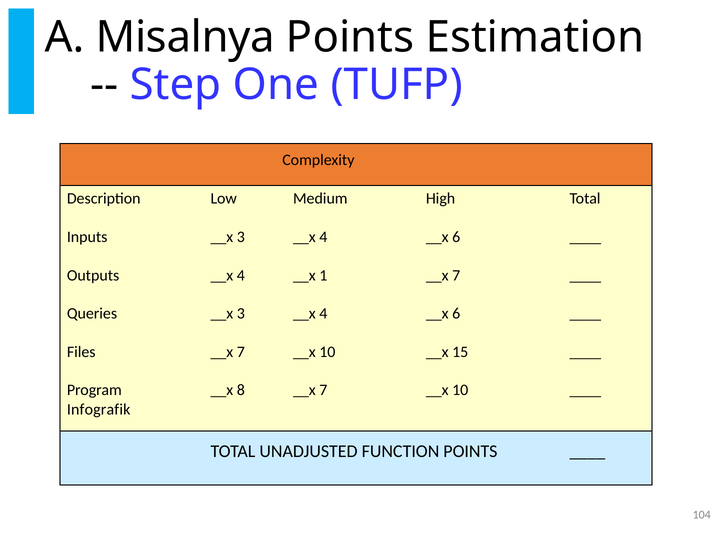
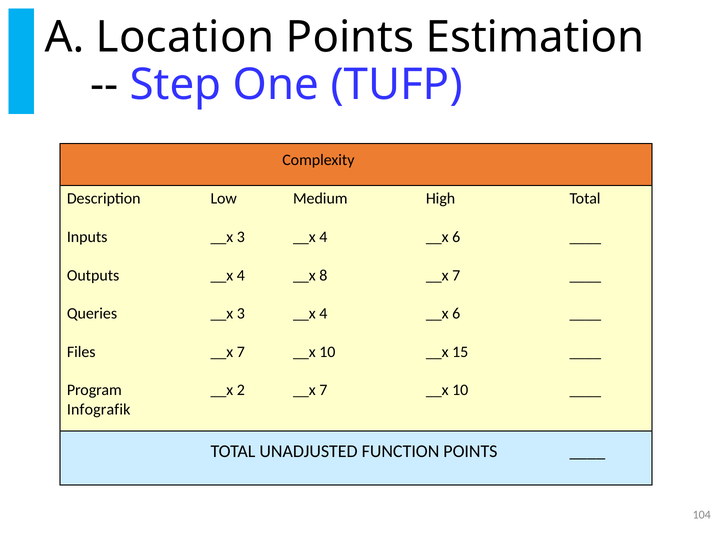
Misalnya: Misalnya -> Location (185, 37)
1: 1 -> 8 (323, 275)
8: 8 -> 2 (241, 390)
